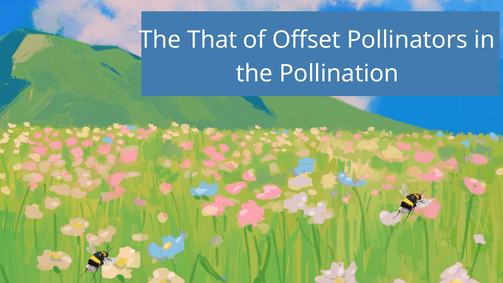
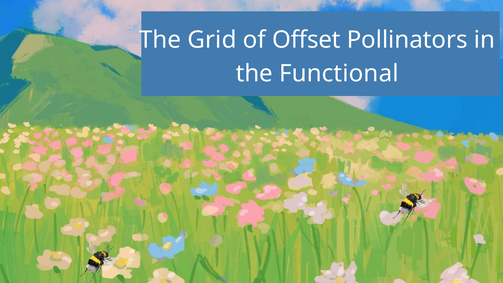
That: That -> Grid (212, 40)
Pollination: Pollination -> Functional (339, 74)
